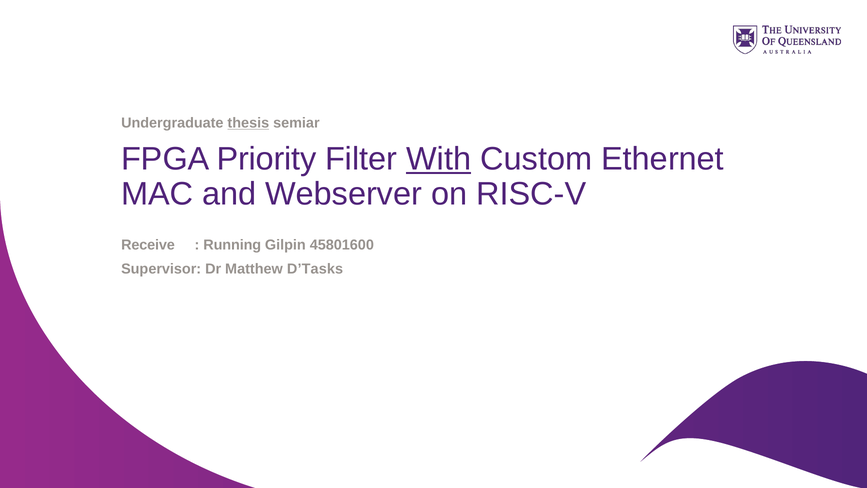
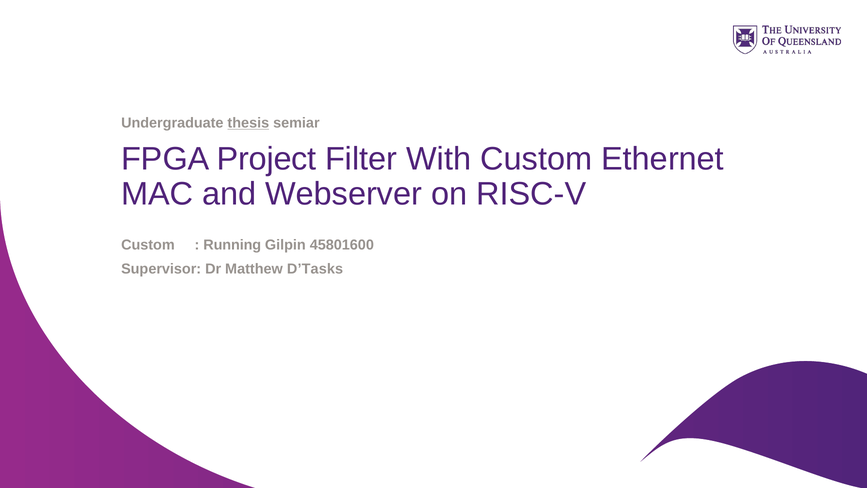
Priority: Priority -> Project (267, 159)
With underline: present -> none (439, 159)
Receive: Receive -> Custom (148, 245)
